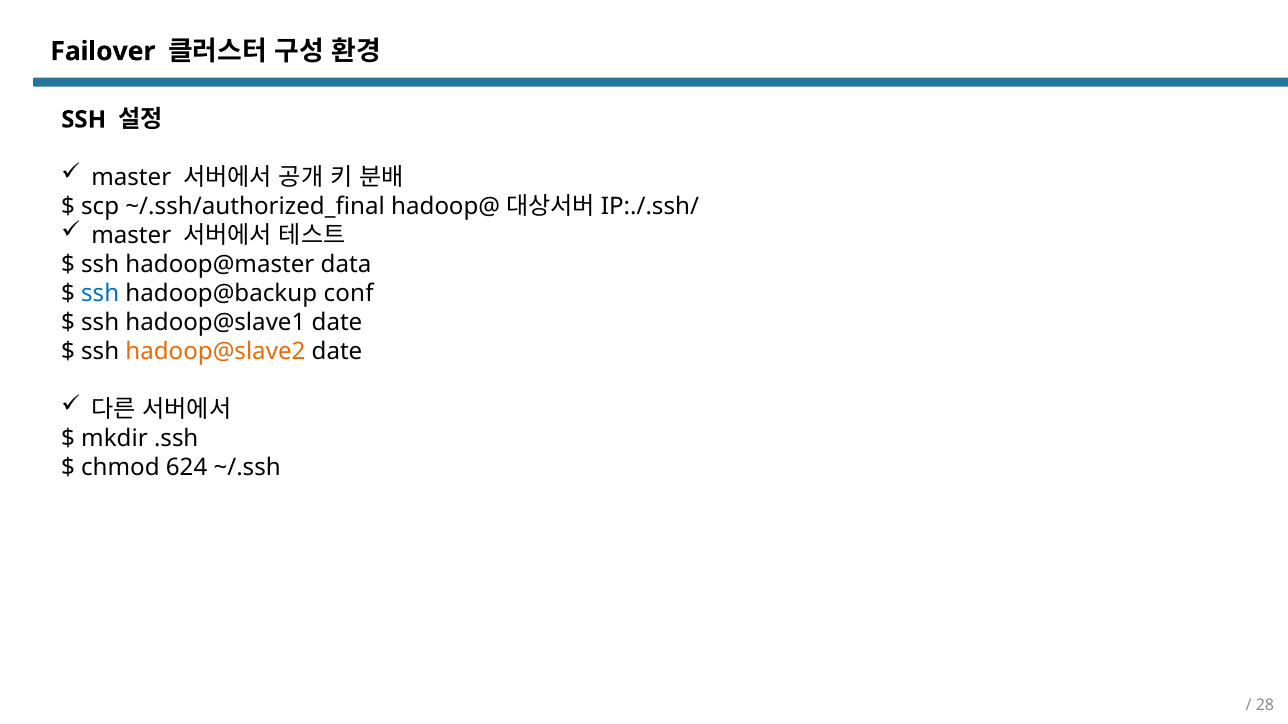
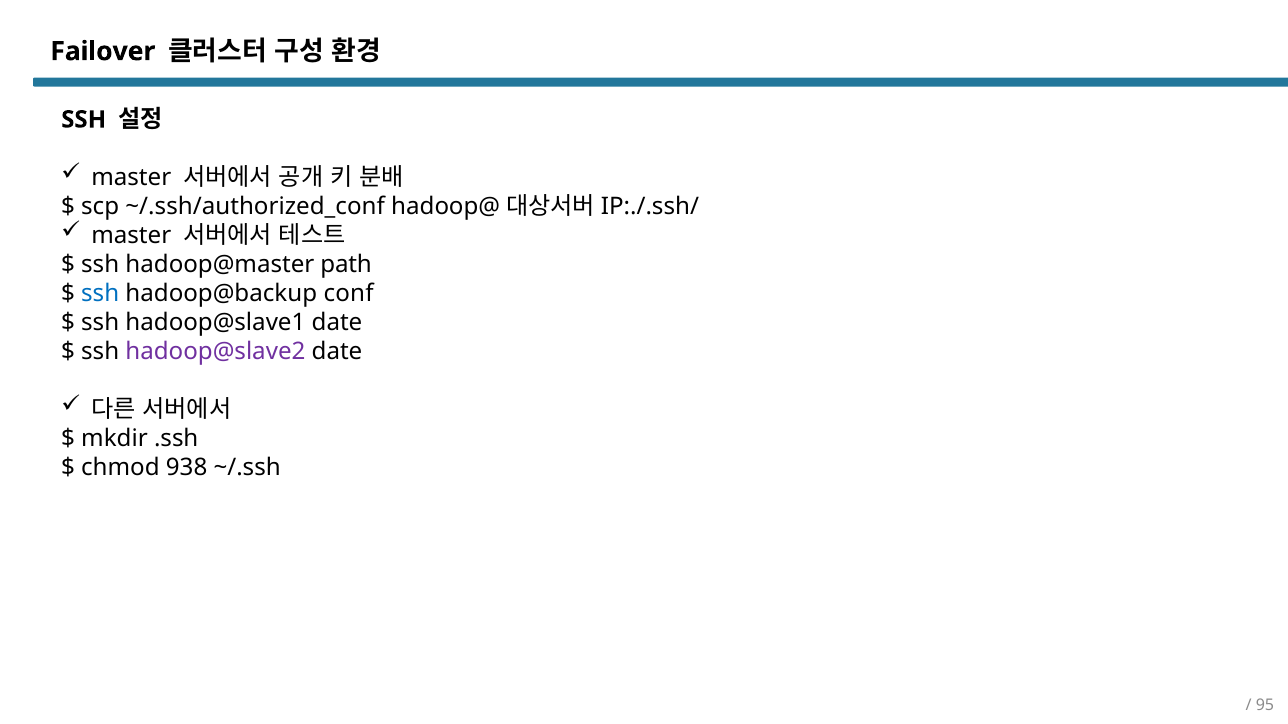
~/.ssh/authorized_final: ~/.ssh/authorized_final -> ~/.ssh/authorized_conf (255, 207)
data: data -> path (346, 265)
hadoop@slave2 colour: orange -> purple (215, 351)
624: 624 -> 938 (187, 467)
28: 28 -> 95 (1265, 706)
